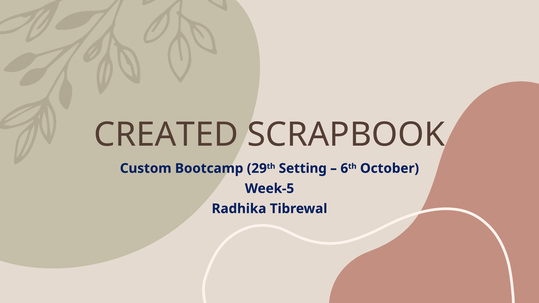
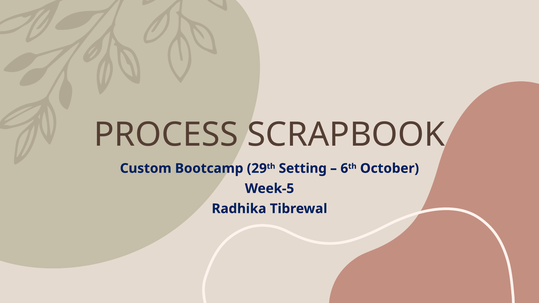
CREATED: CREATED -> PROCESS (166, 135)
